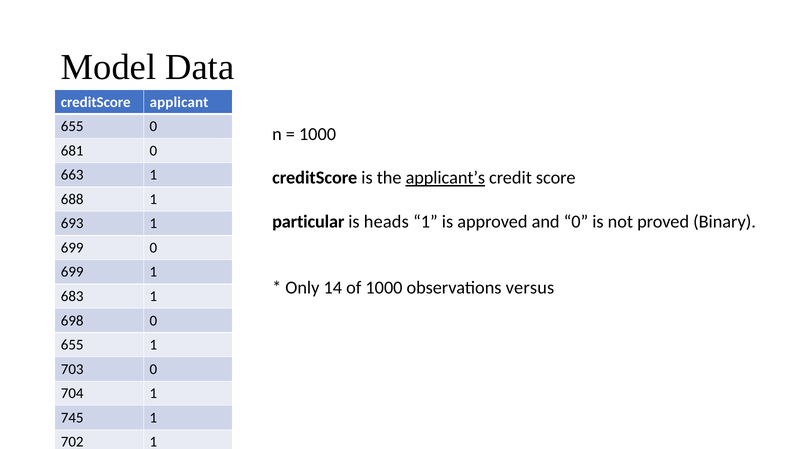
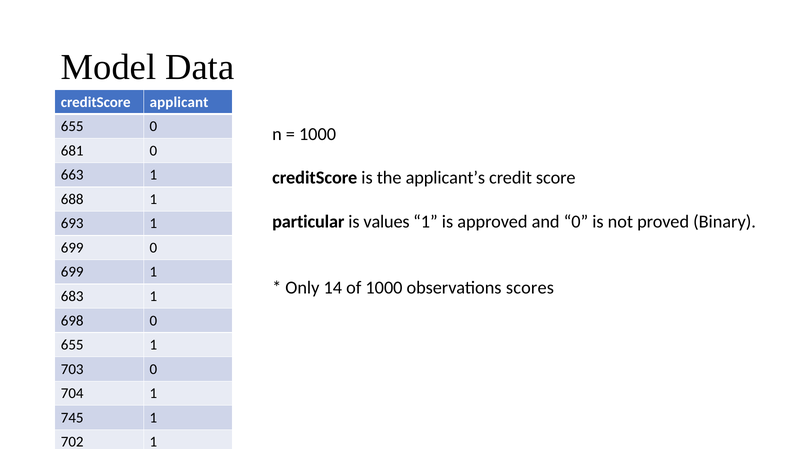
applicant’s underline: present -> none (445, 178)
heads: heads -> values (387, 222)
versus: versus -> scores (530, 288)
